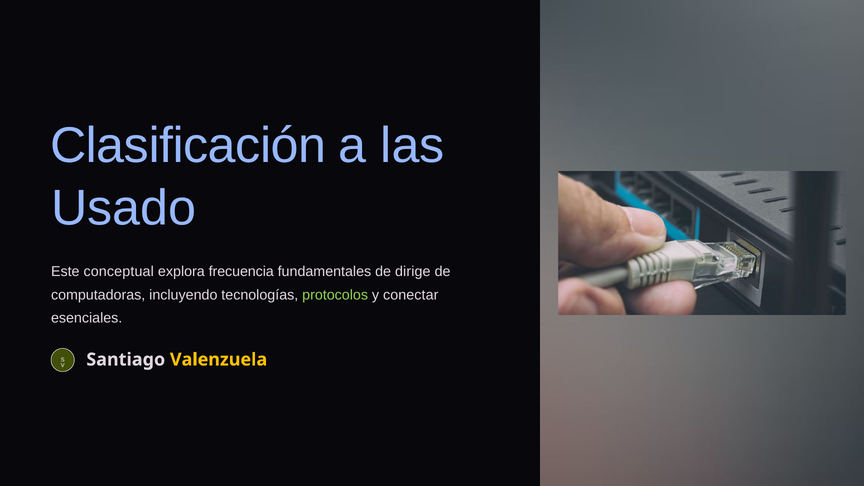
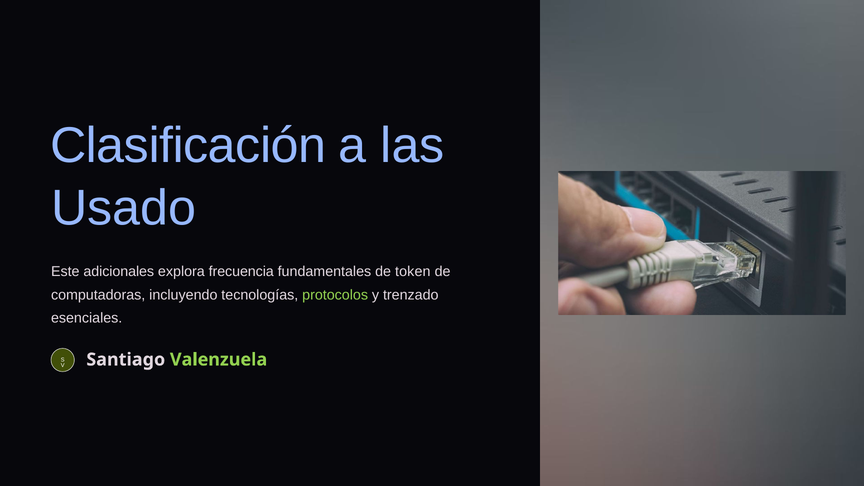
conceptual: conceptual -> adicionales (119, 272)
dirige: dirige -> token (413, 272)
conectar: conectar -> trenzado (411, 295)
Valenzuela colour: yellow -> light green (219, 360)
